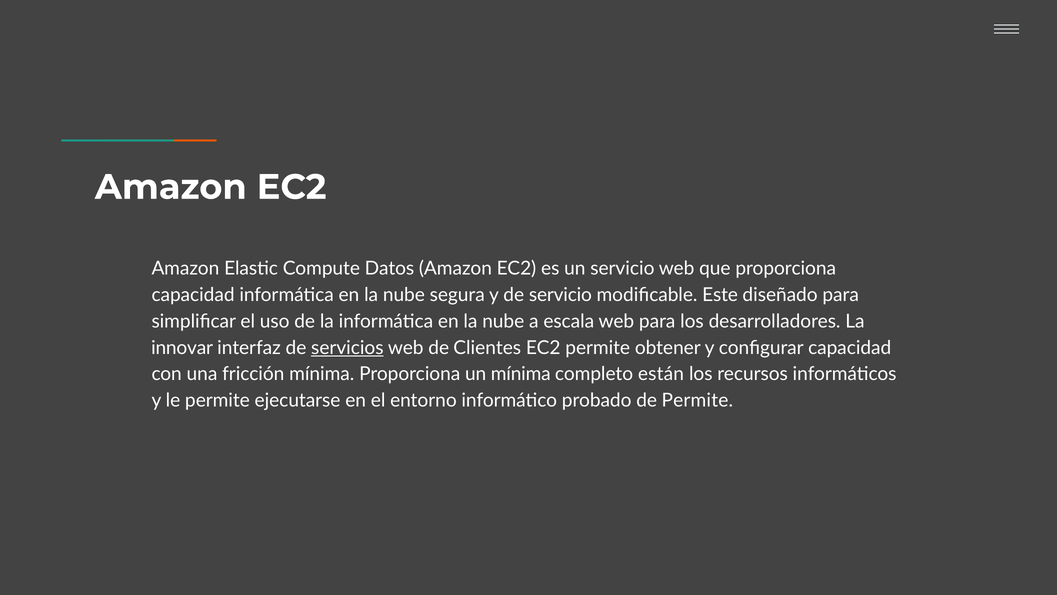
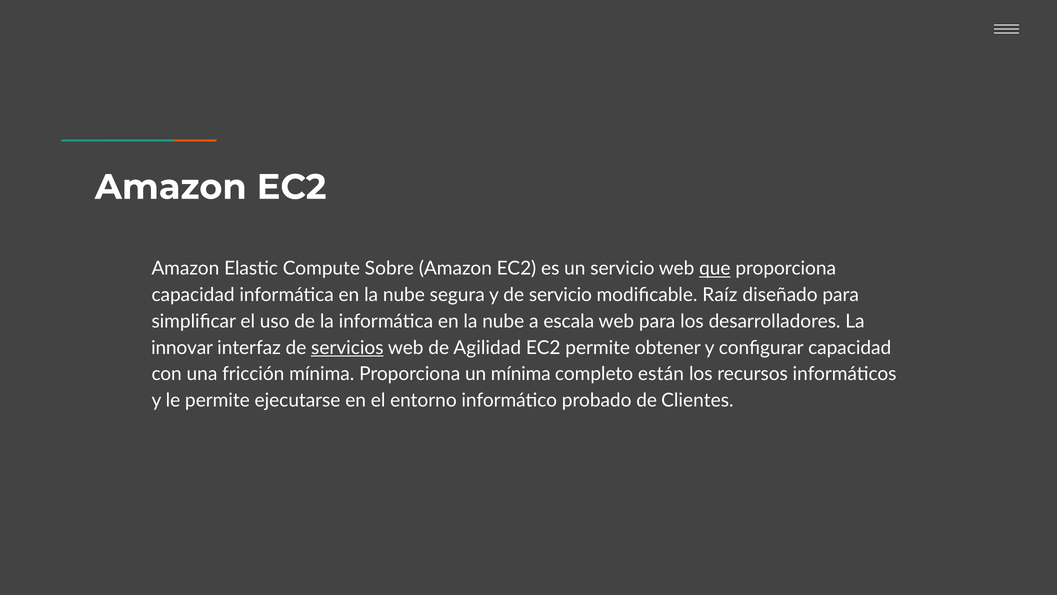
Datos: Datos -> Sobre (389, 268)
que underline: none -> present (715, 268)
Este: Este -> Raíz (720, 295)
Clientes: Clientes -> Agilidad (487, 347)
de Permite: Permite -> Clientes (697, 400)
